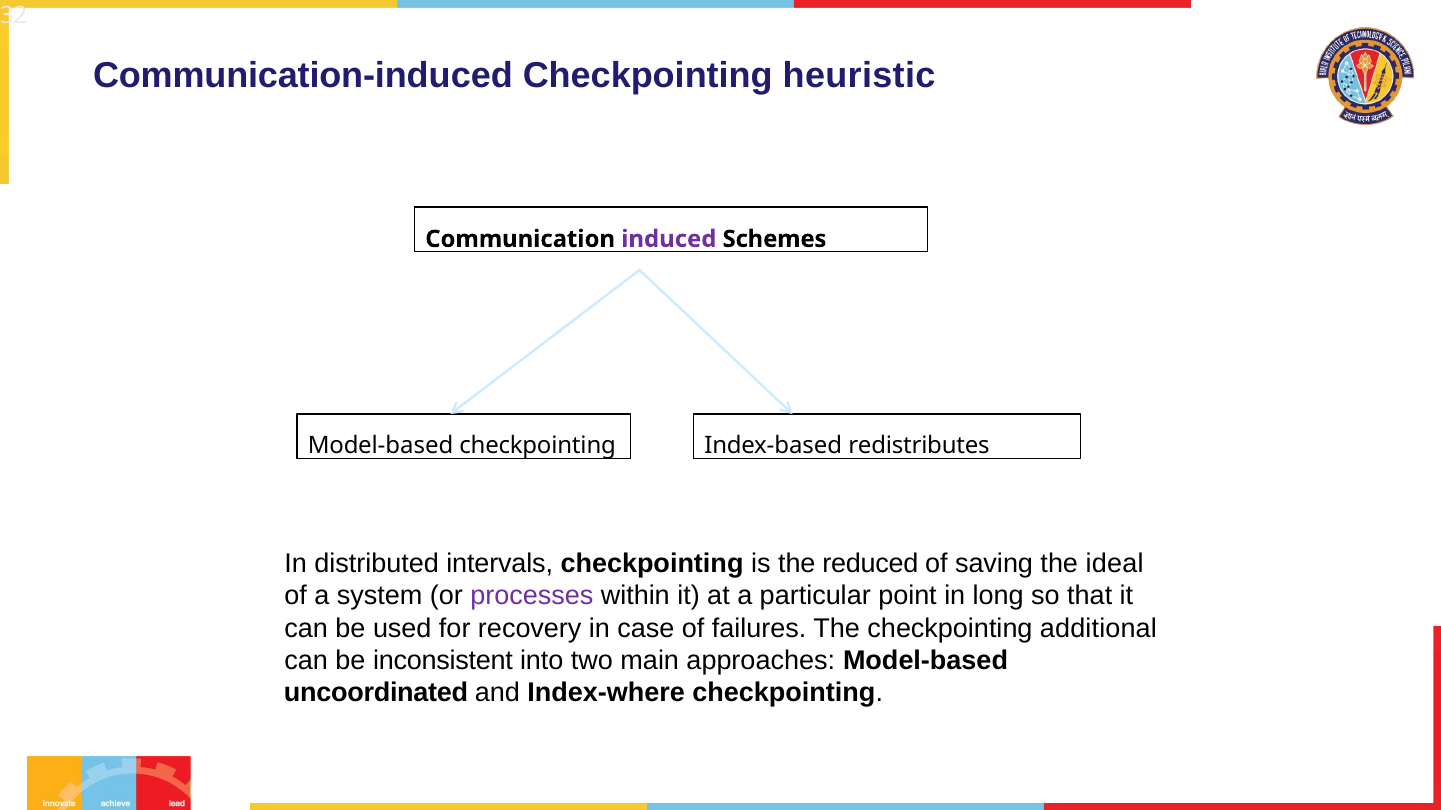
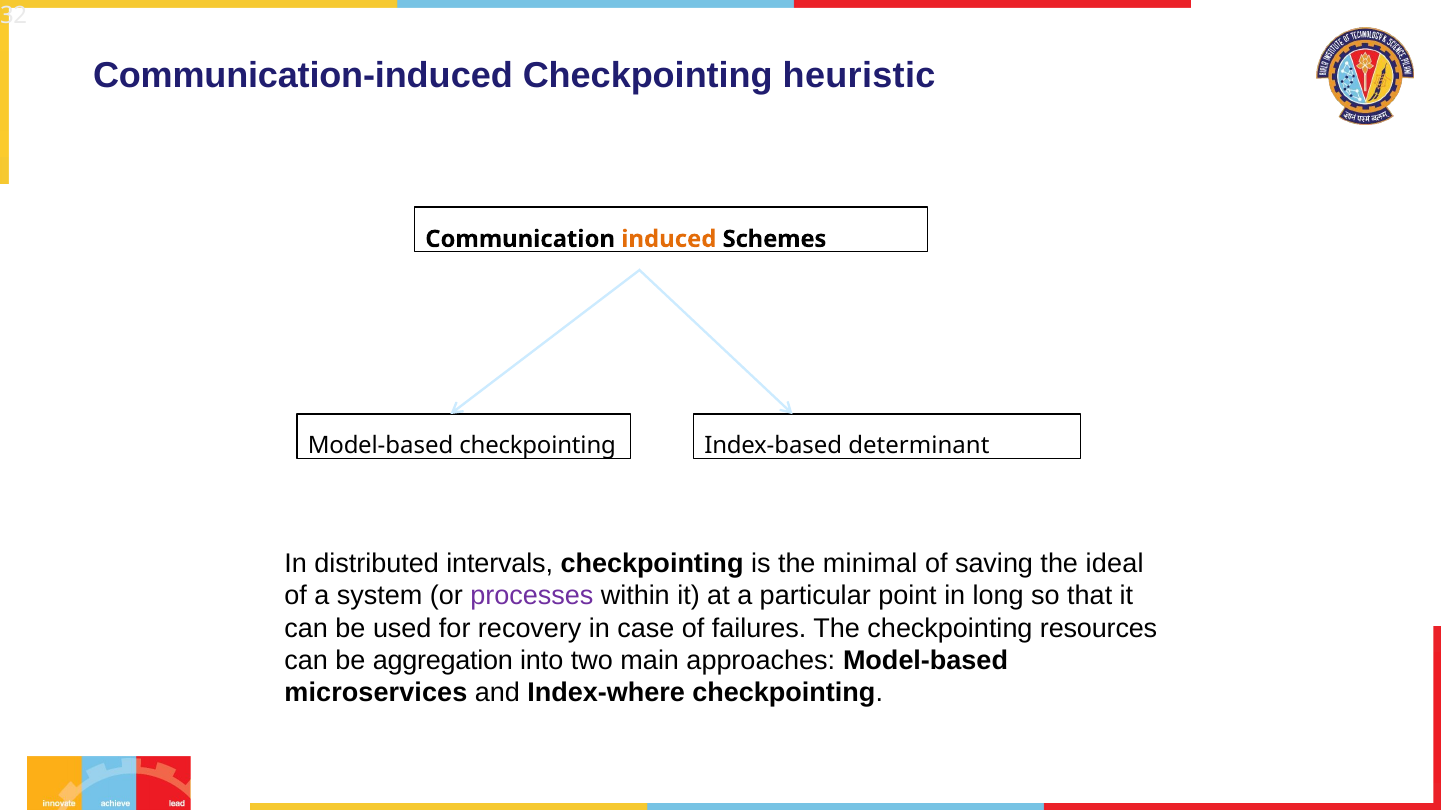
induced colour: purple -> orange (669, 239)
redistributes: redistributes -> determinant (919, 446)
reduced: reduced -> minimal (870, 564)
additional: additional -> resources (1099, 629)
inconsistent: inconsistent -> aggregation (443, 661)
uncoordinated: uncoordinated -> microservices (376, 693)
